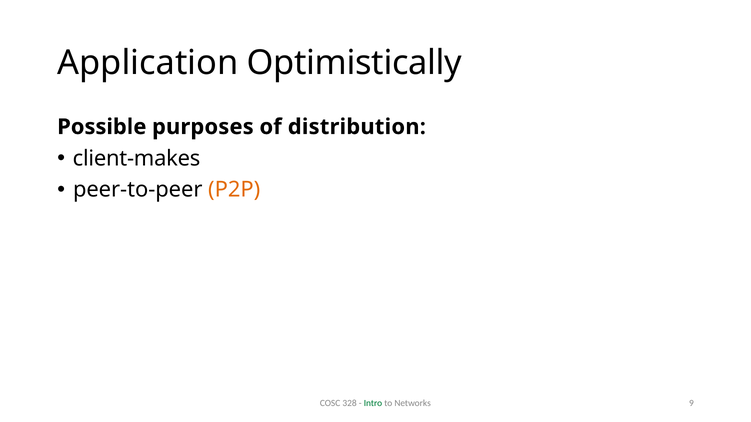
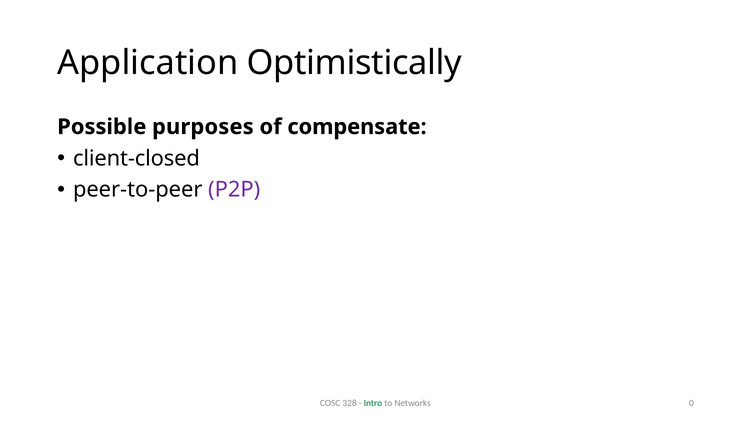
distribution: distribution -> compensate (357, 127)
client-makes: client-makes -> client-closed (136, 158)
P2P colour: orange -> purple (234, 190)
9: 9 -> 0 (691, 403)
